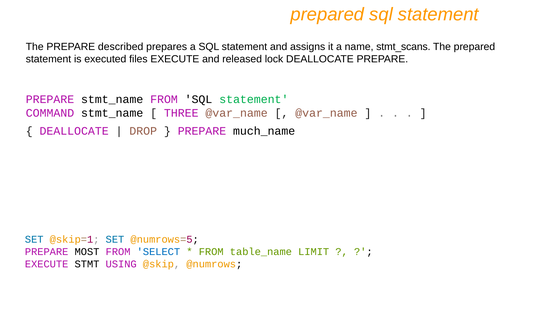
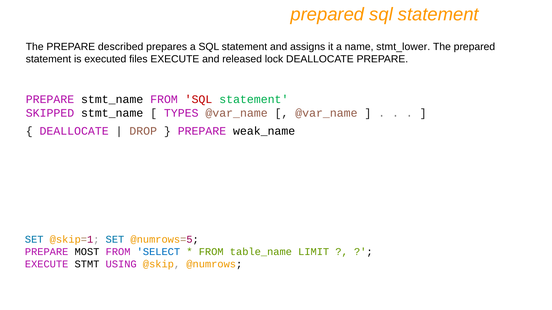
stmt_scans: stmt_scans -> stmt_lower (403, 47)
SQL colour: black -> red (198, 99)
COMMAND: COMMAND -> SKIPPED (50, 113)
THREE: THREE -> TYPES (181, 113)
much_name: much_name -> weak_name (264, 131)
